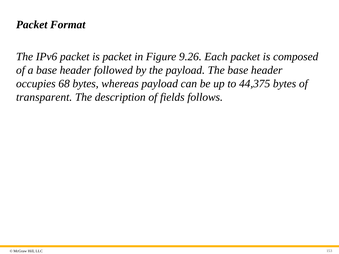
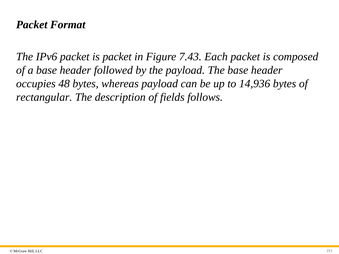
9.26: 9.26 -> 7.43 (190, 57)
68: 68 -> 48 (64, 84)
44,375: 44,375 -> 14,936 (255, 84)
transparent: transparent -> rectangular (44, 97)
